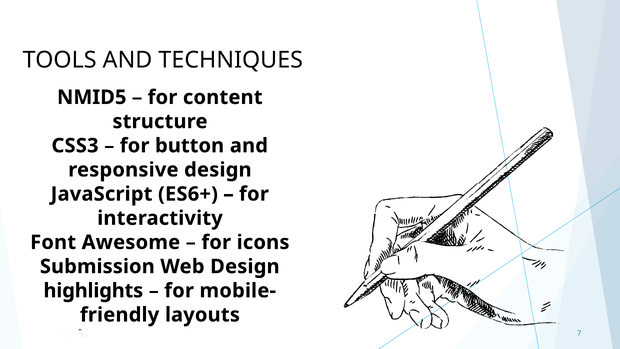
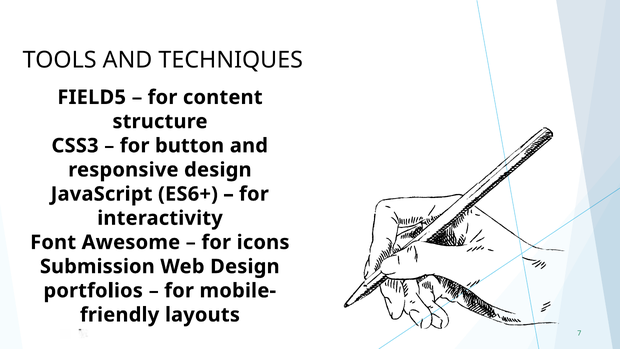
NMID5: NMID5 -> FIELD5 (92, 97)
highlights: highlights -> portfolios (93, 291)
